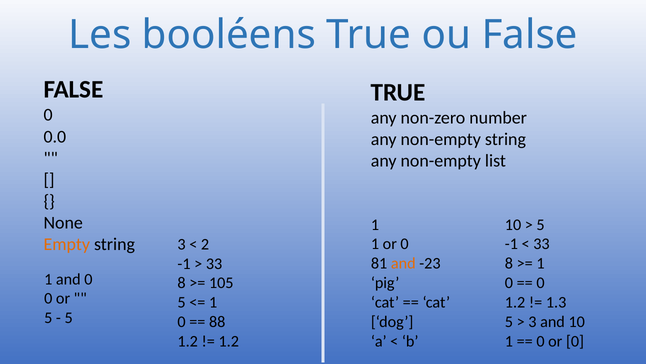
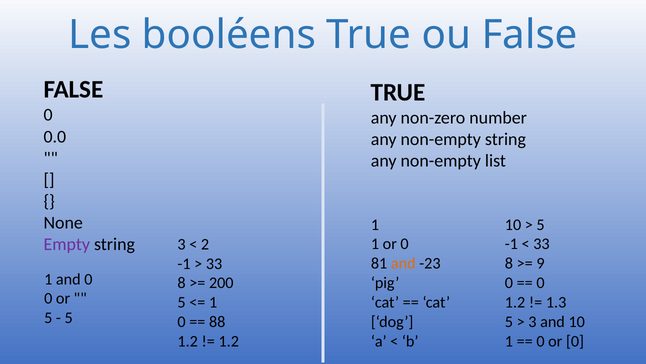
Empty colour: orange -> purple (67, 244)
1: 1 -> 9 (540, 263)
105: 105 -> 200 (221, 283)
